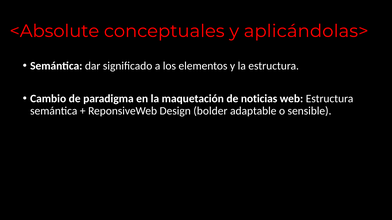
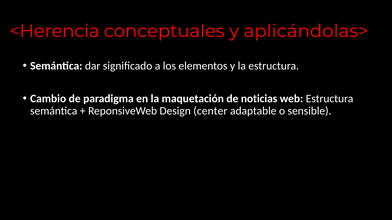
<Absolute: <Absolute -> <Herencia (54, 31)
bolder: bolder -> center (210, 111)
